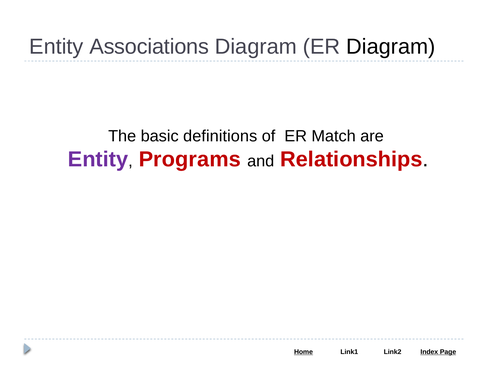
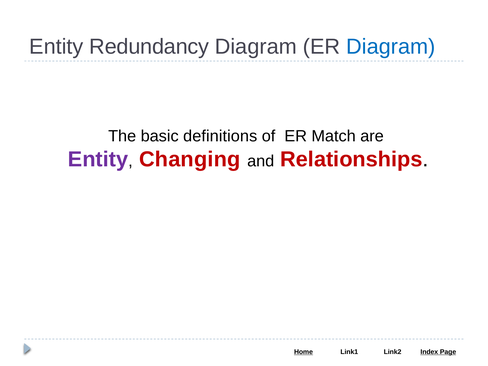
Associations: Associations -> Redundancy (149, 47)
Diagram colour: black -> blue (391, 47)
Programs: Programs -> Changing (190, 159)
